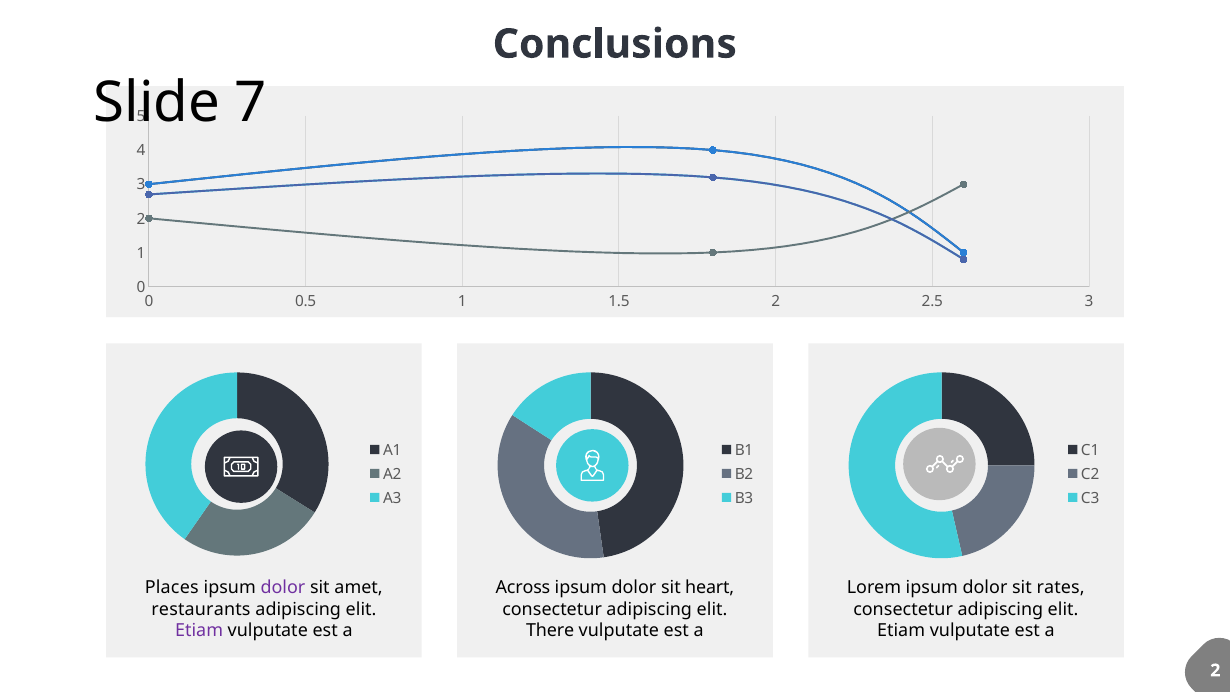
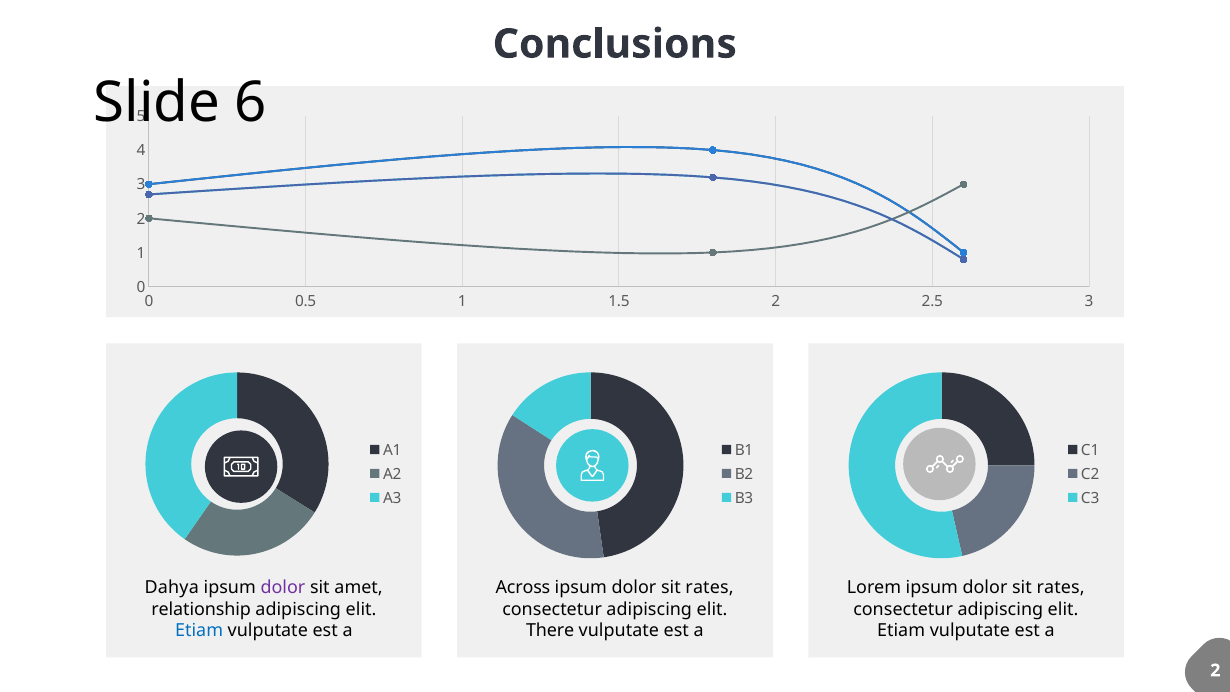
7: 7 -> 6 (251, 103)
Places: Places -> Dahya (172, 588)
heart: heart -> rates (710, 588)
restaurants: restaurants -> relationship (201, 609)
Etiam colour: purple -> blue (199, 631)
